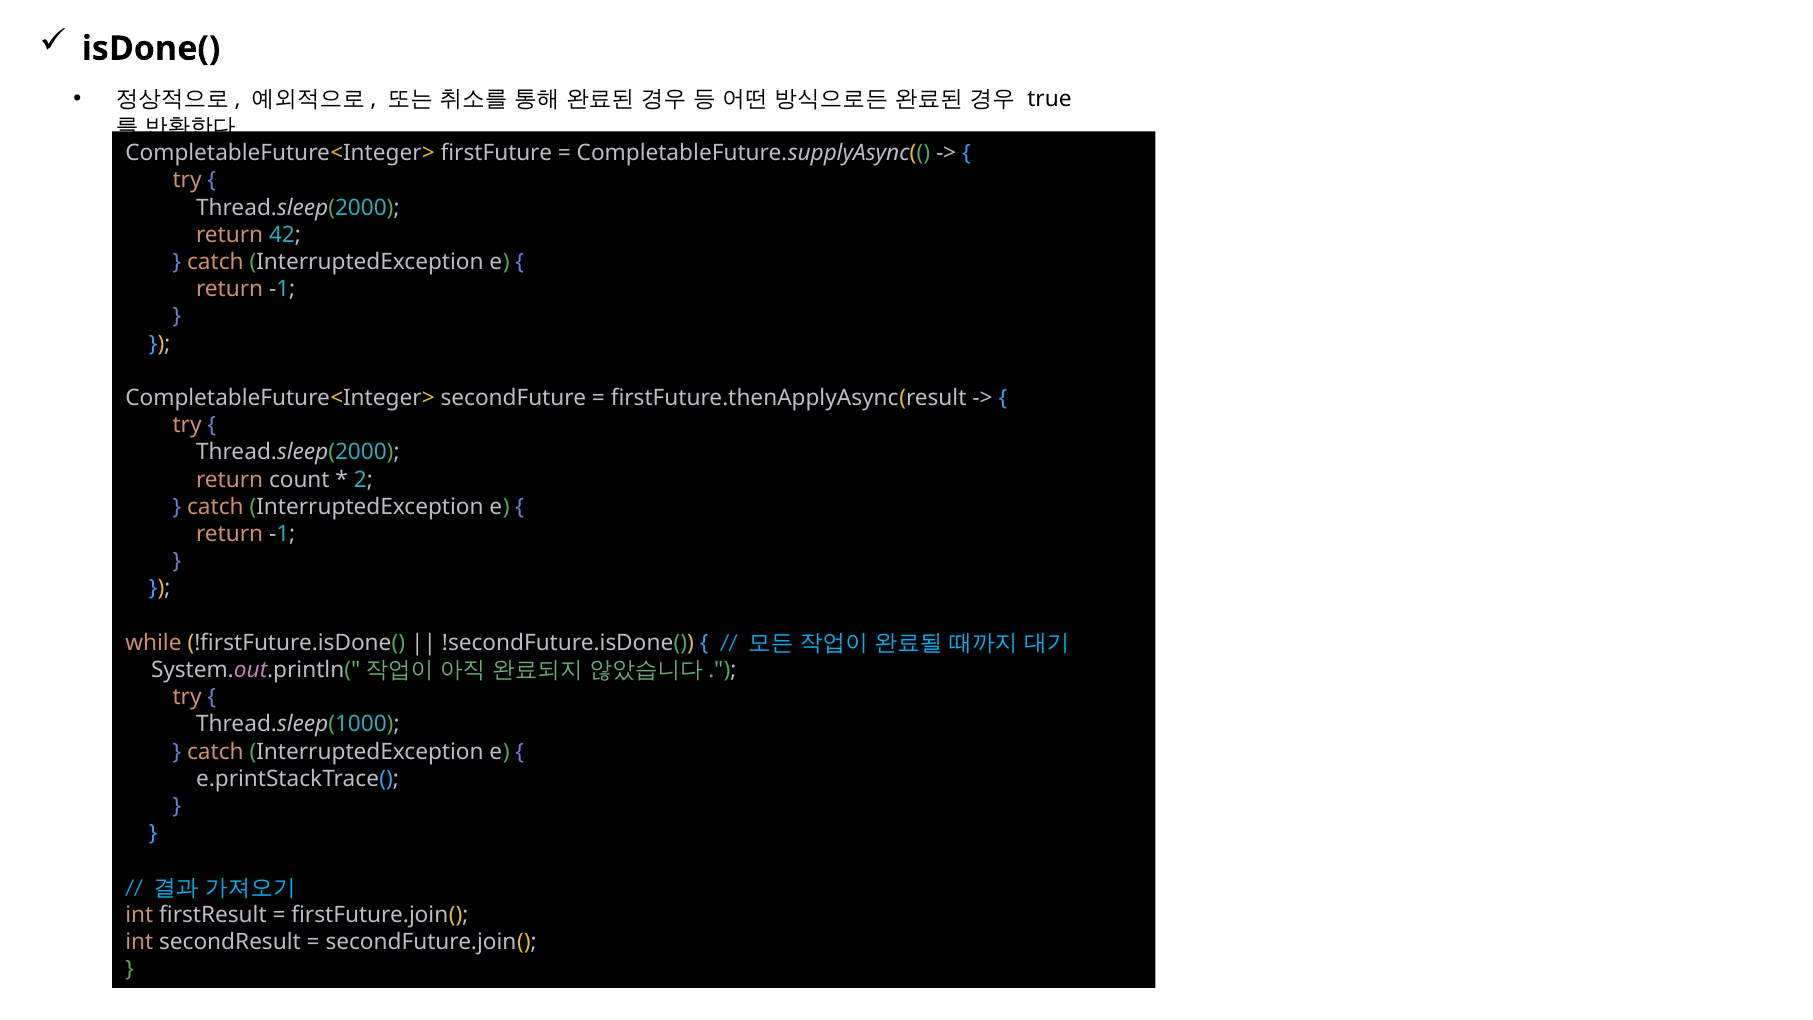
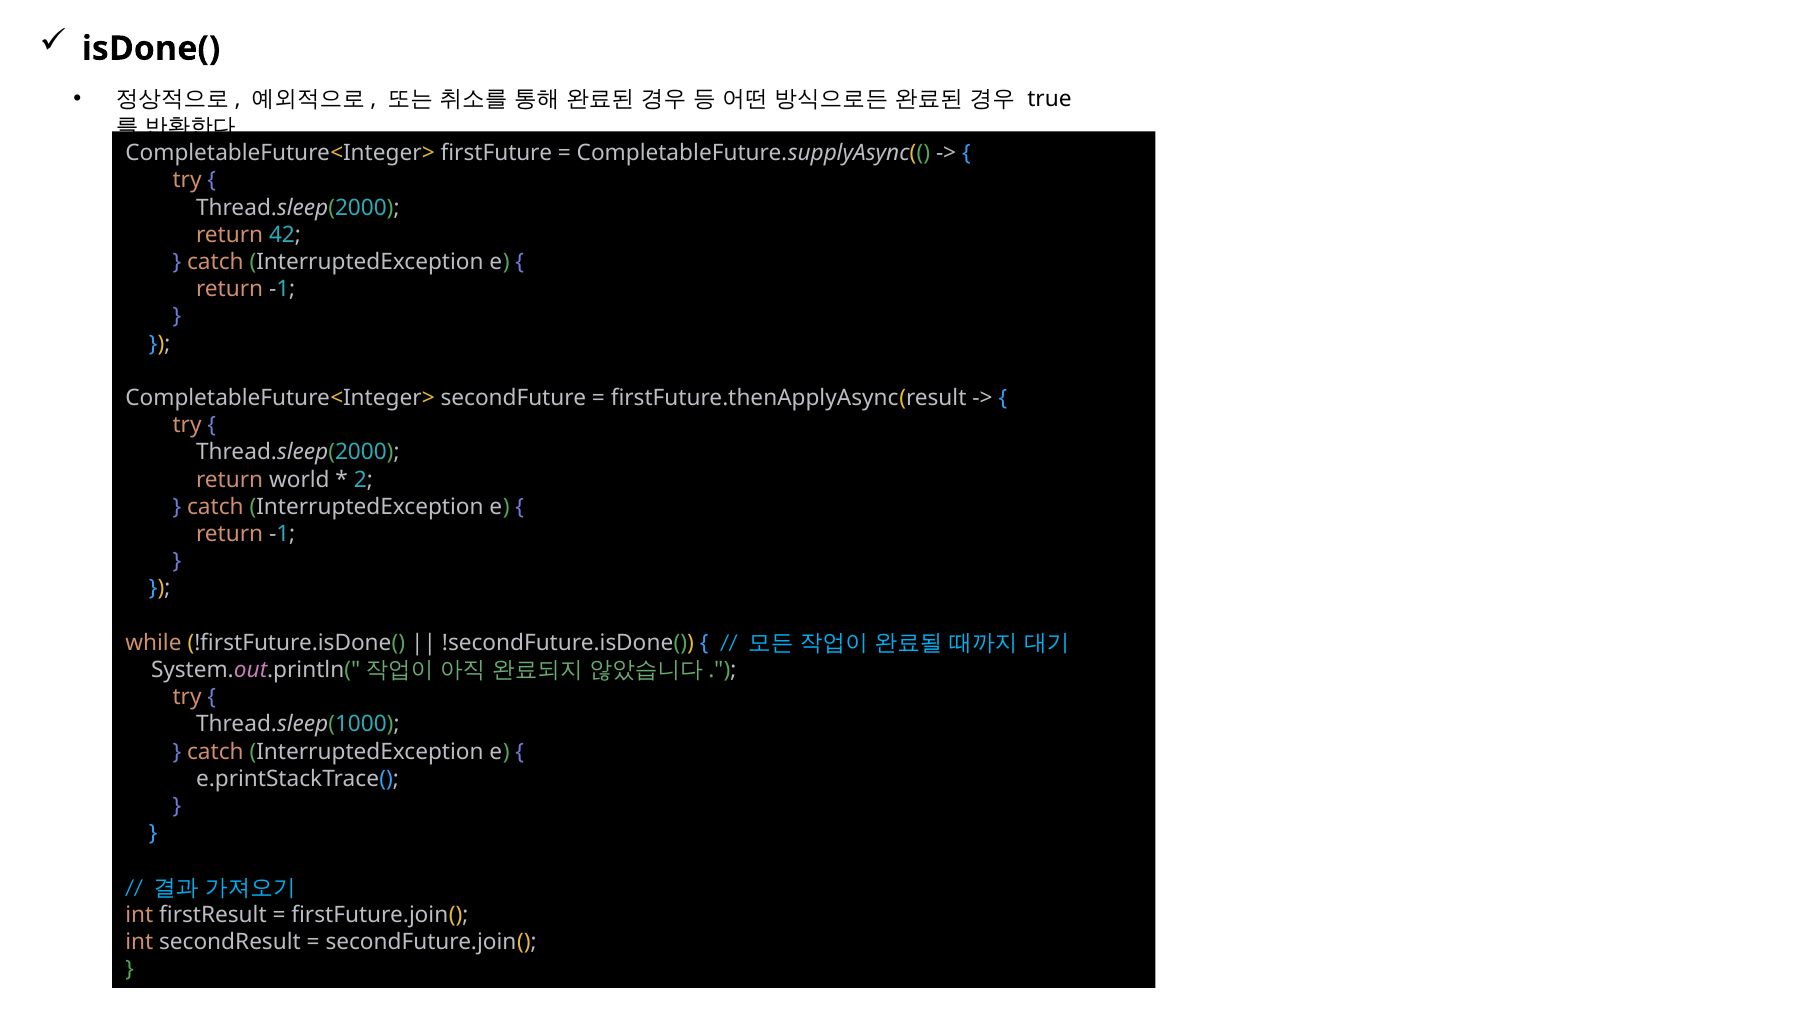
count: count -> world (299, 480)
